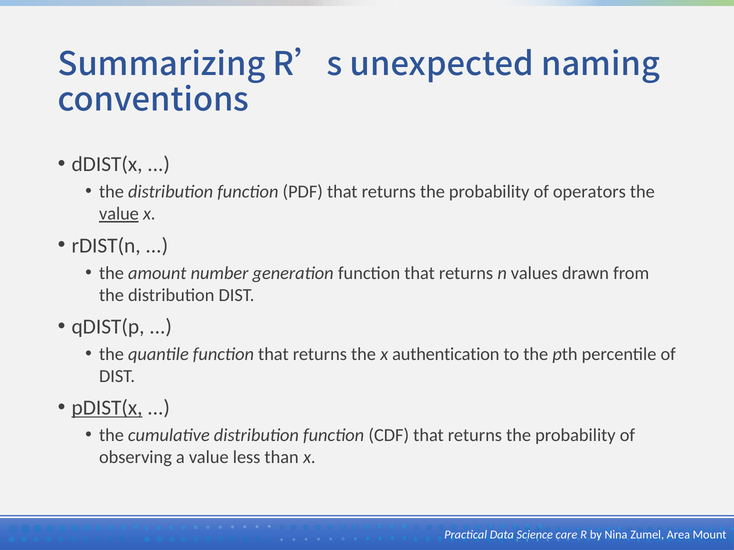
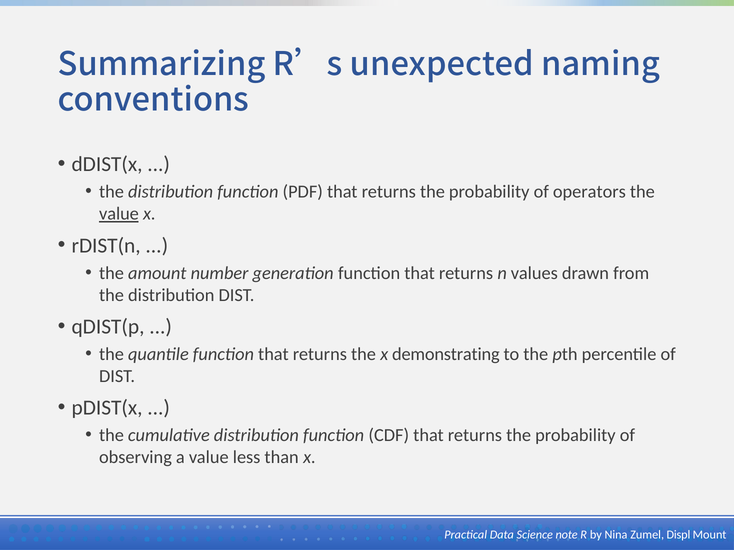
authentication: authentication -> demonstrating (446, 354)
pDIST(x underline: present -> none (107, 408)
care: care -> note (567, 535)
Area: Area -> Displ (678, 535)
